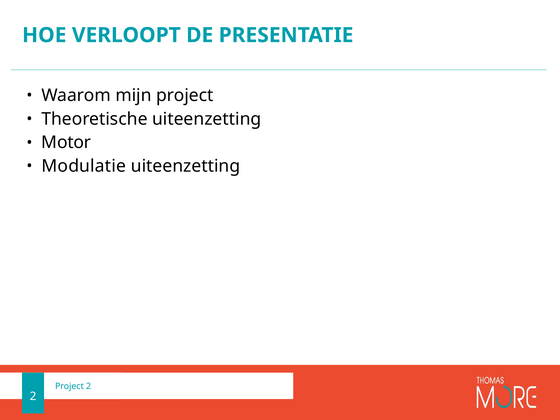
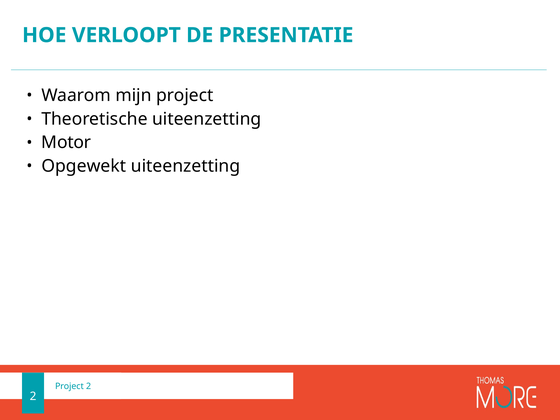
Modulatie: Modulatie -> Opgewekt (84, 166)
